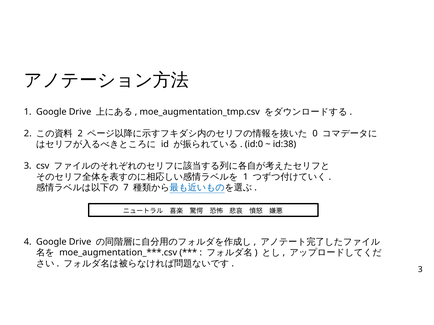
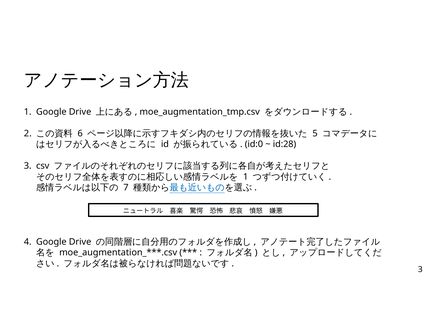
2: 2 -> 6 (80, 134)
0: 0 -> 5 (315, 134)
id:38: id:38 -> id:28 (285, 144)
